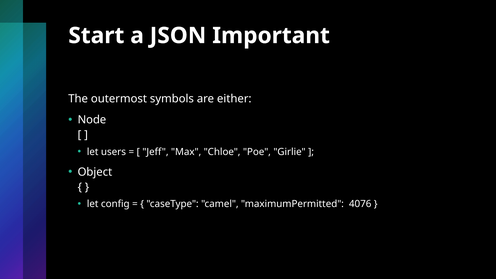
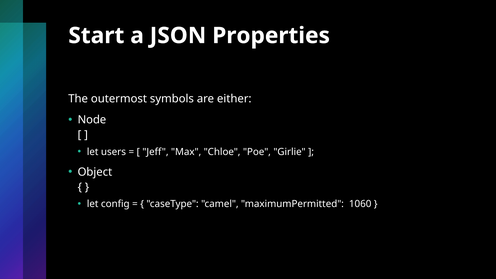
Important: Important -> Properties (271, 36)
4076: 4076 -> 1060 (360, 204)
